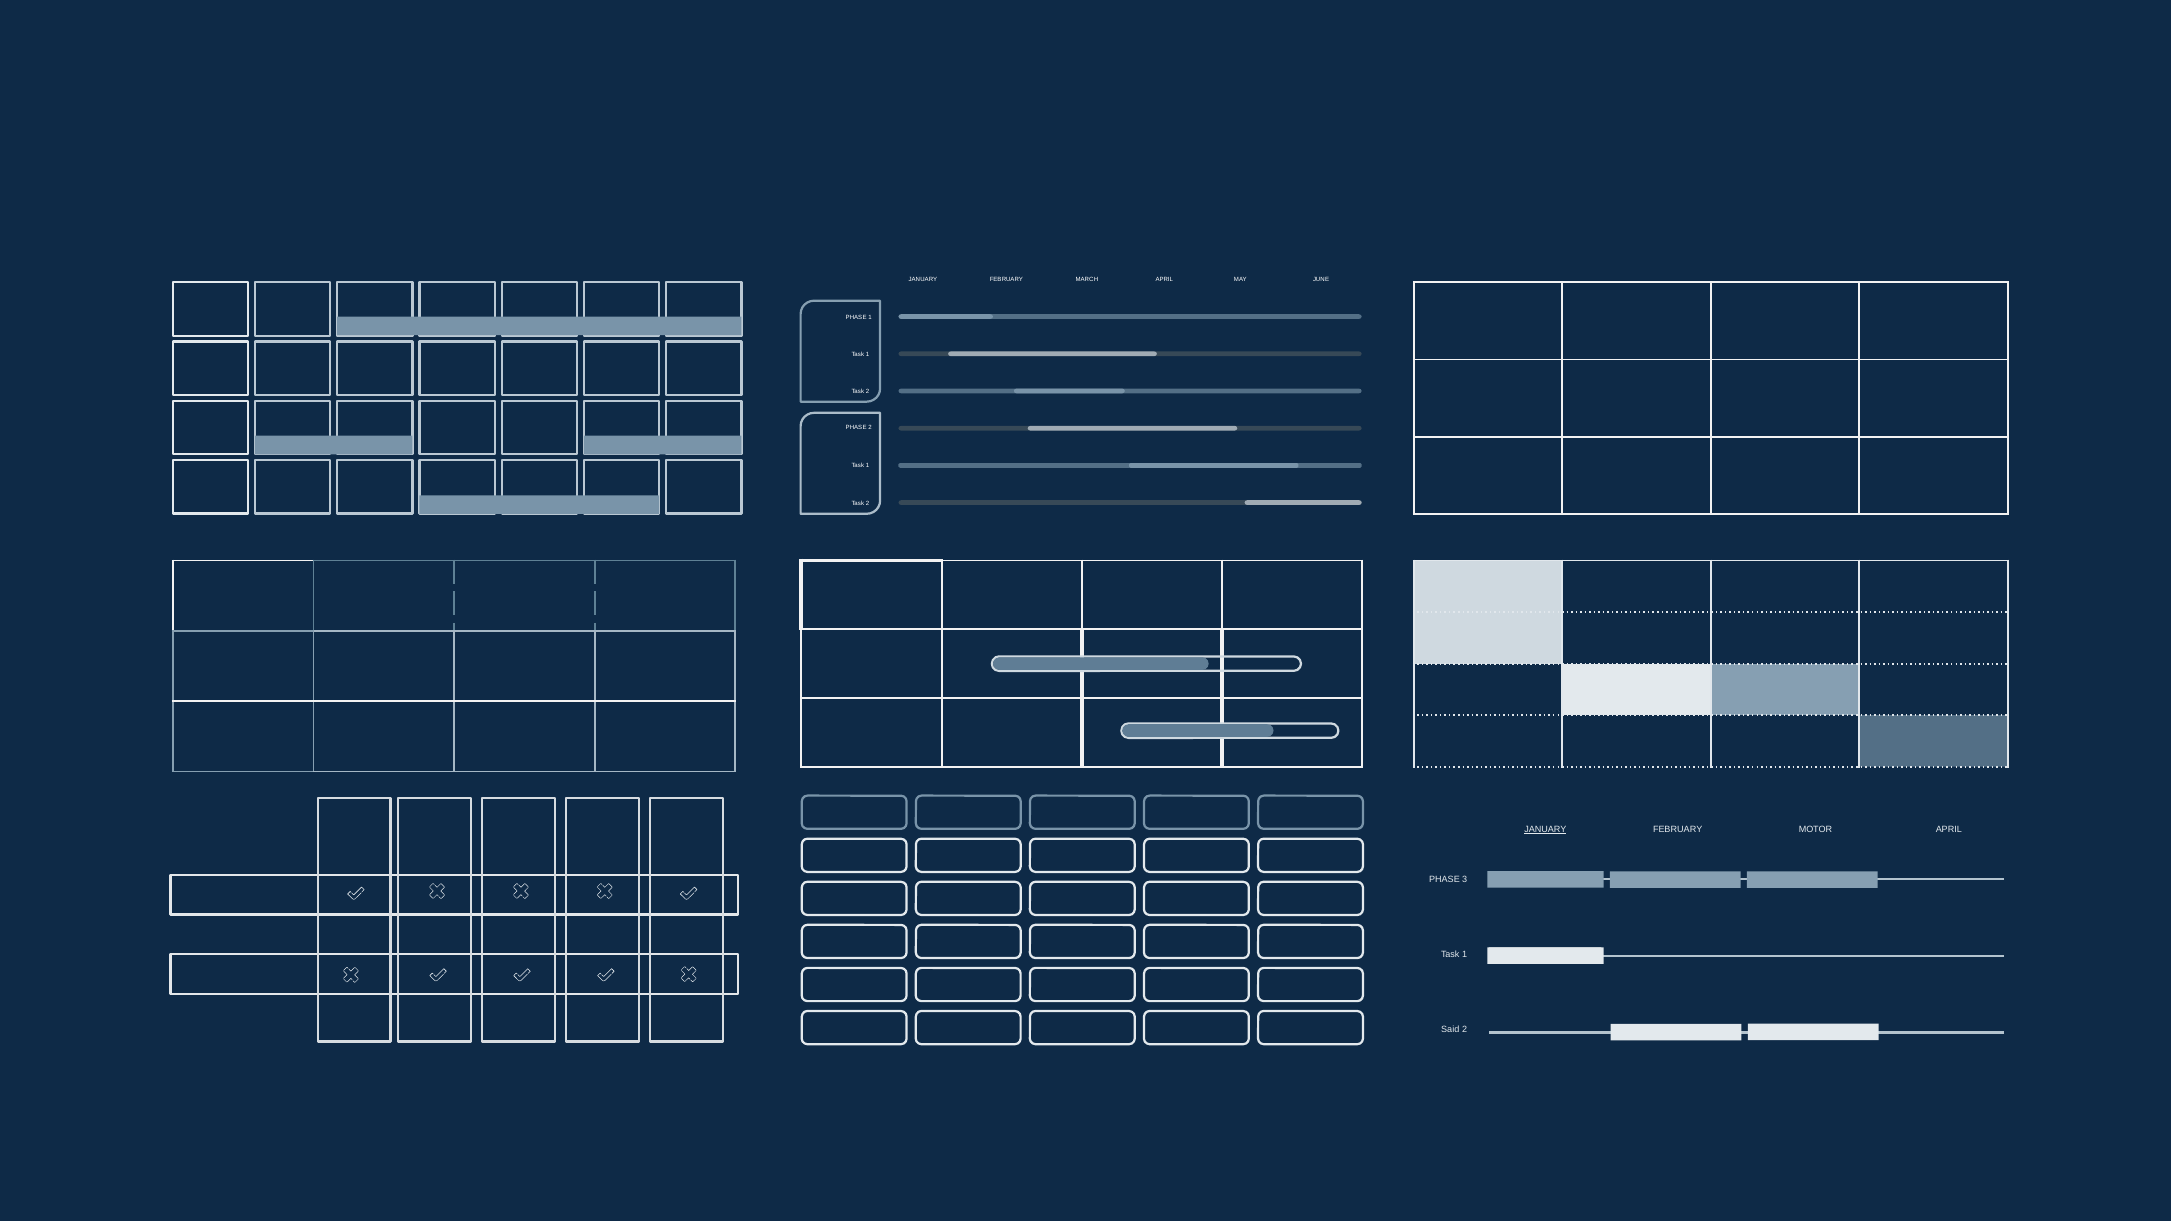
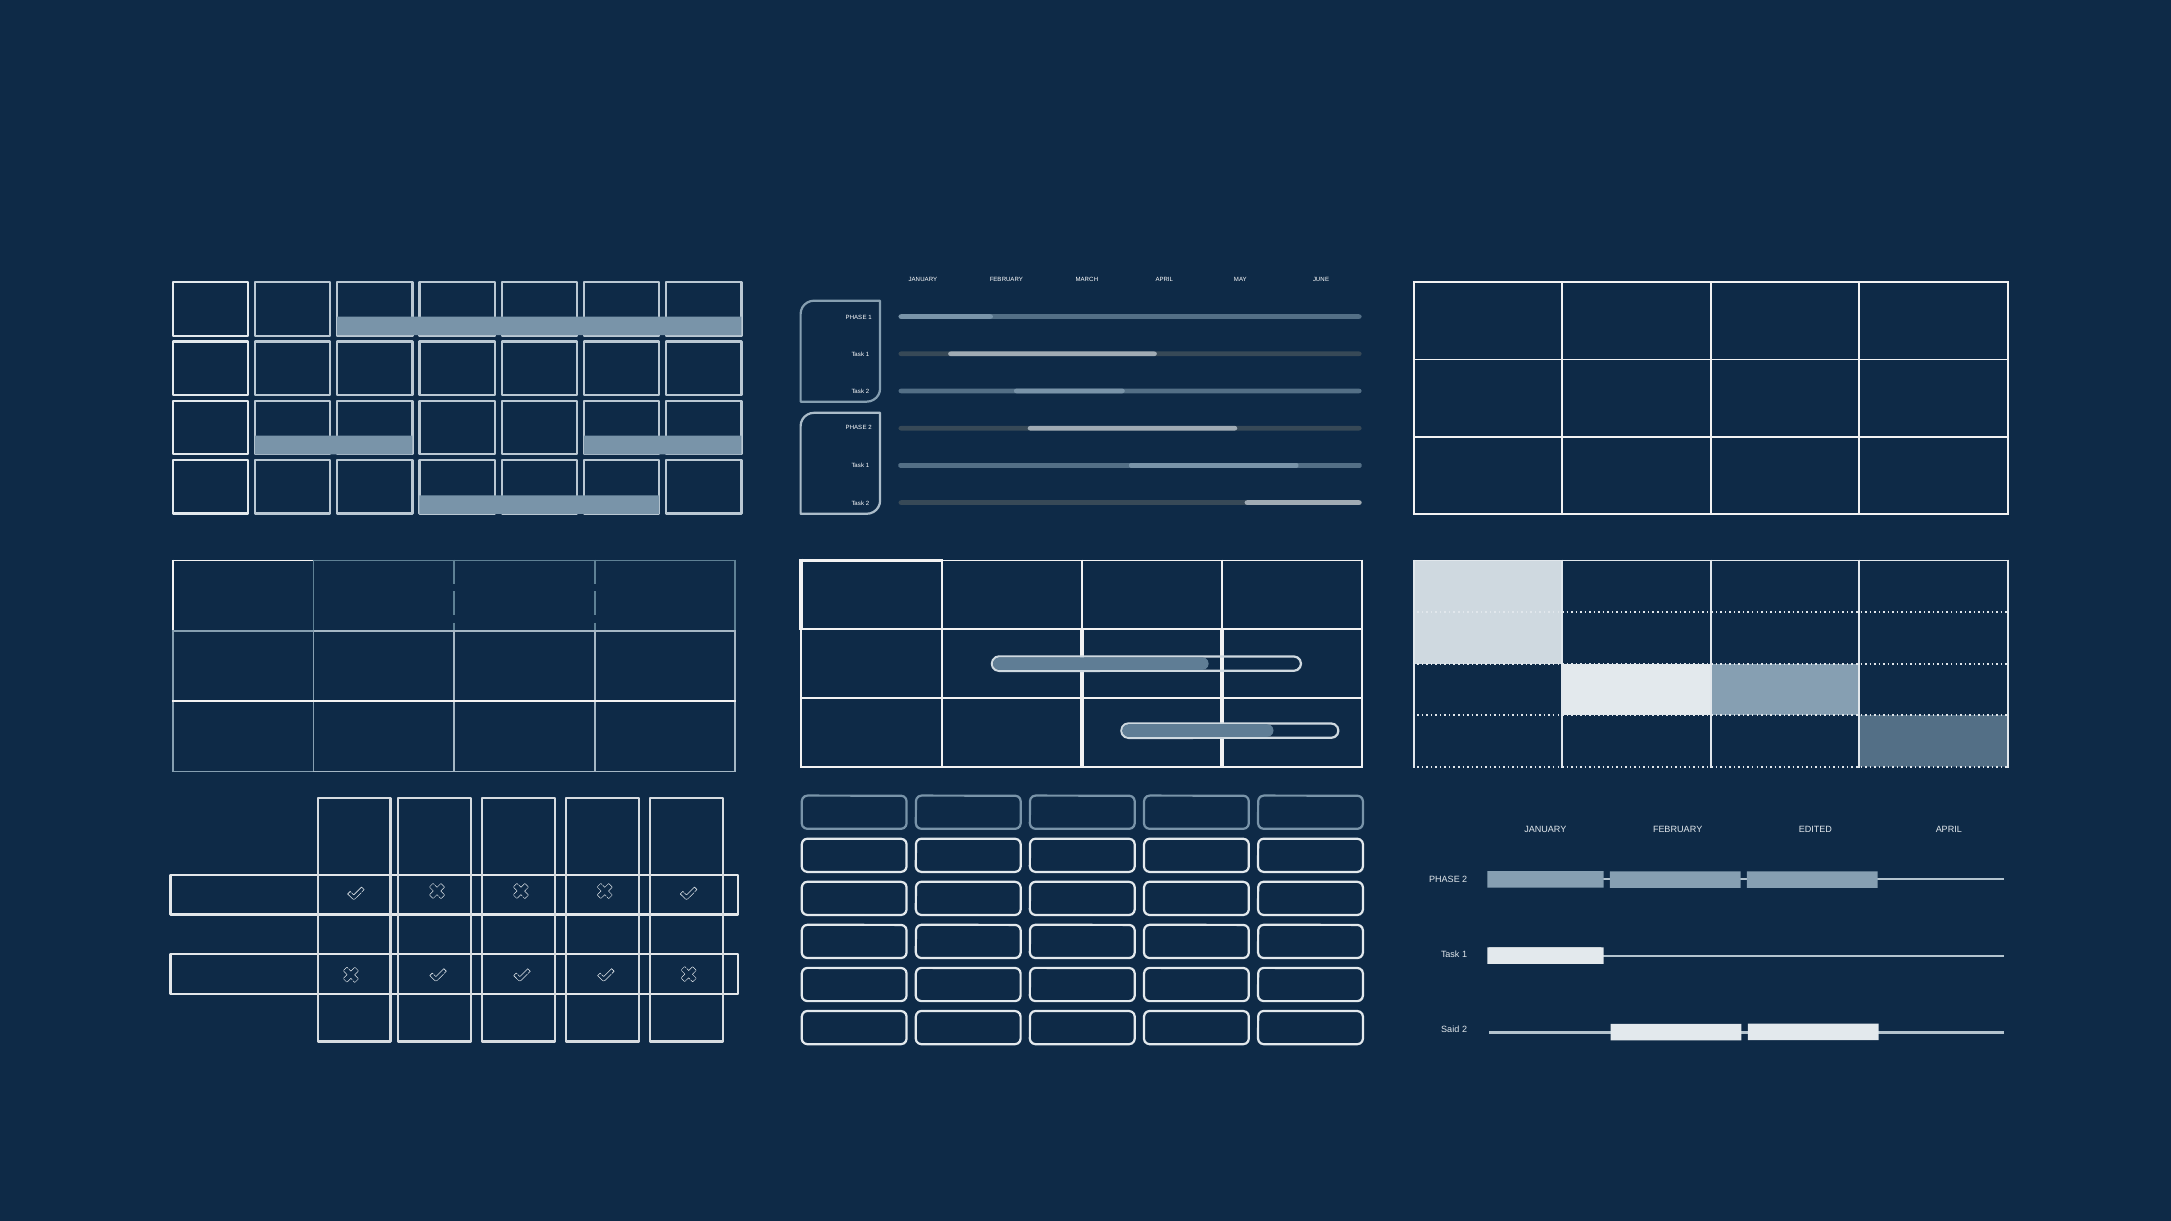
JANUARY underline: present -> none (1545, 830)
MOTOR: MOTOR -> EDITED (1815, 830)
3: 3 -> 2 (1465, 880)
